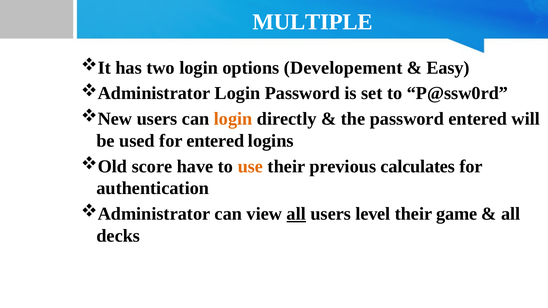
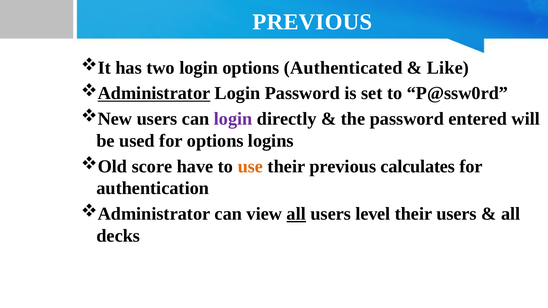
MULTIPLE: MULTIPLE -> PREVIOUS (312, 22)
Developement: Developement -> Authenticated (343, 68)
Easy: Easy -> Like (448, 68)
Administrator underline: none -> present (154, 93)
login colour: orange -> purple (233, 119)
for entered: entered -> options (215, 141)
their game: game -> users (457, 214)
